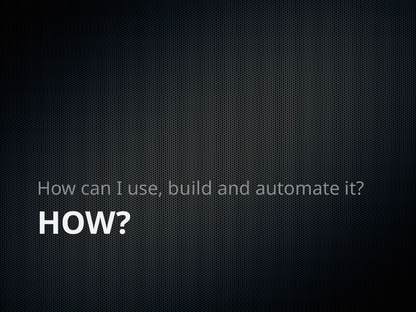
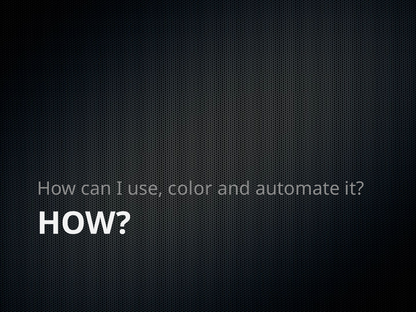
build: build -> color (190, 189)
